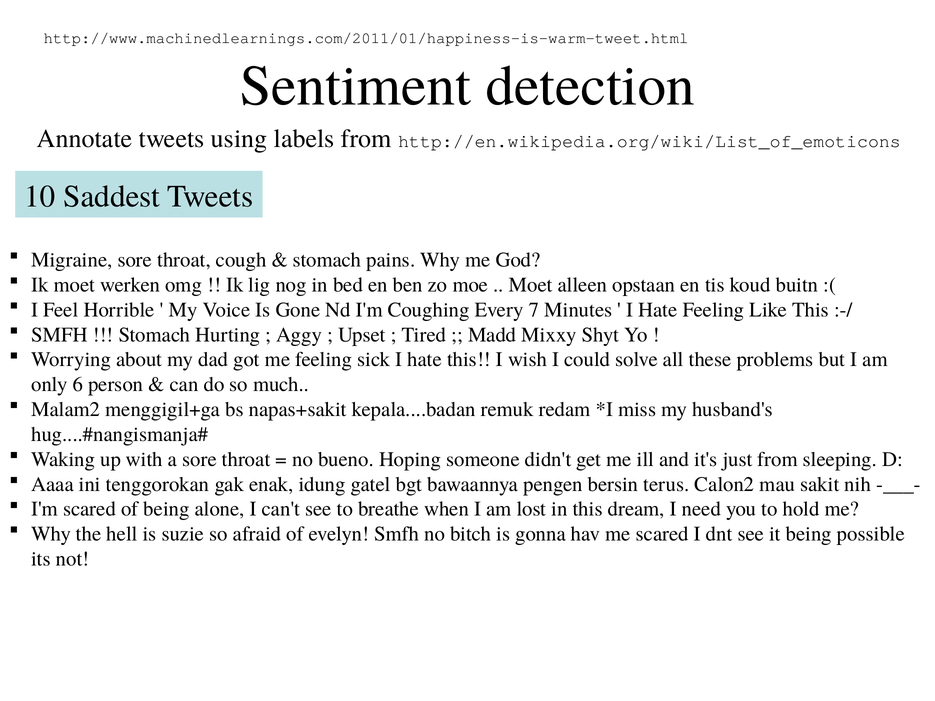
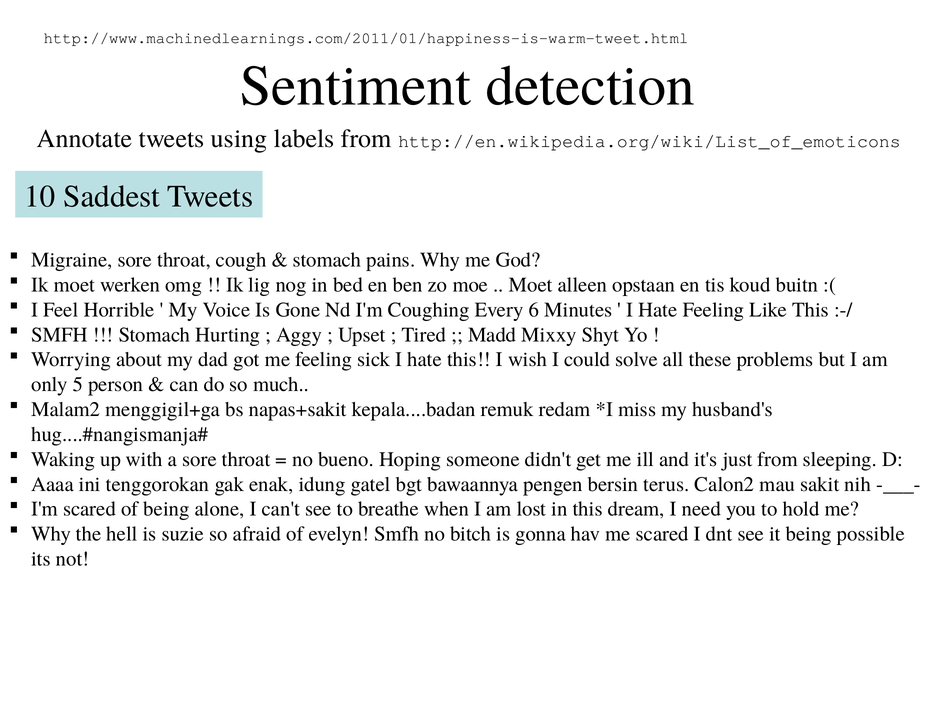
7: 7 -> 6 (534, 310)
6: 6 -> 5 (78, 385)
